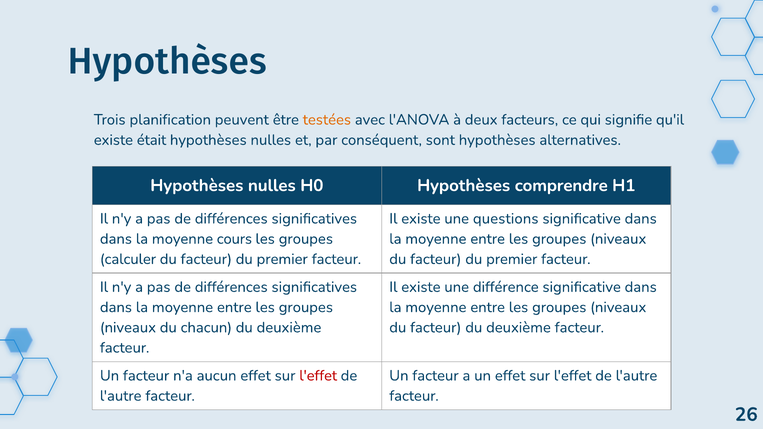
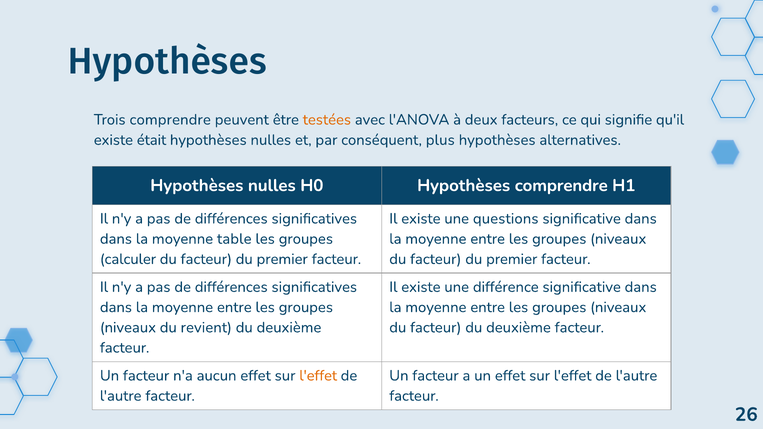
Trois planification: planification -> comprendre (170, 120)
sont: sont -> plus (440, 140)
cours: cours -> table (234, 239)
chacun: chacun -> revient (206, 328)
l'effet colour: red -> orange (318, 376)
